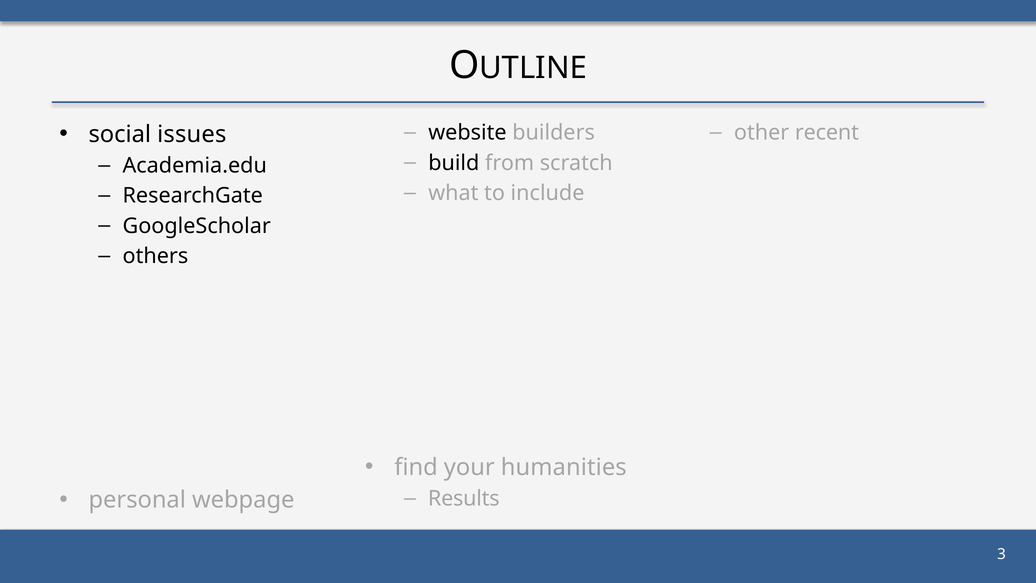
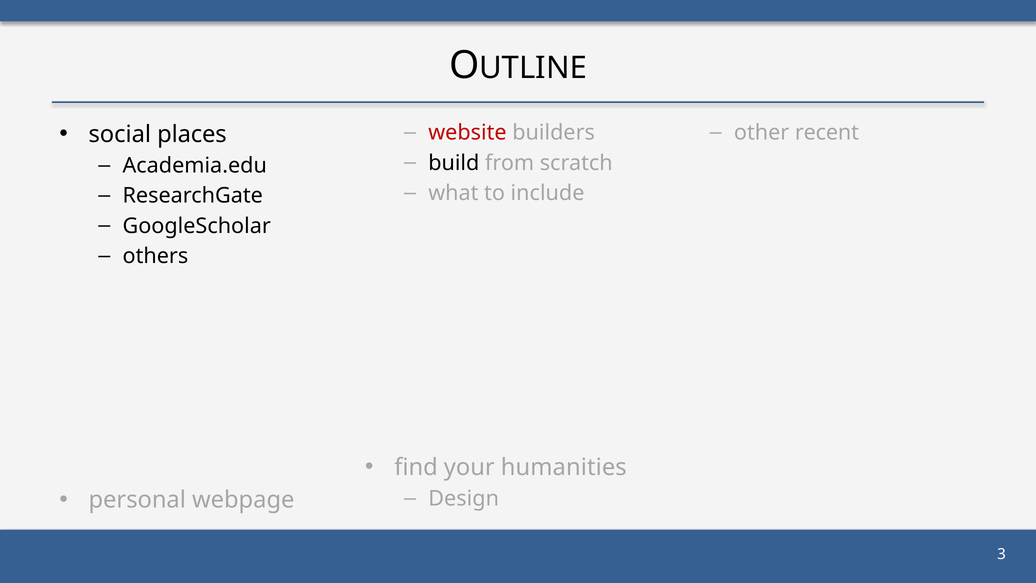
website colour: black -> red (467, 133)
issues: issues -> places (192, 134)
Results: Results -> Design (464, 498)
